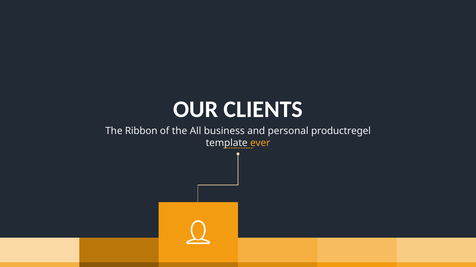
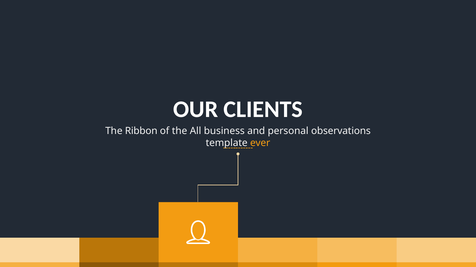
productregel: productregel -> observations (341, 131)
